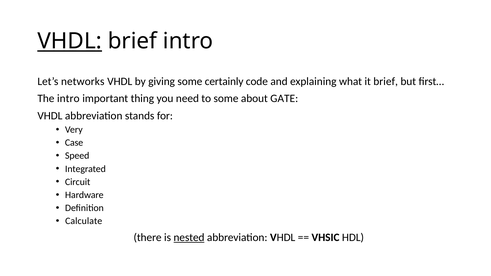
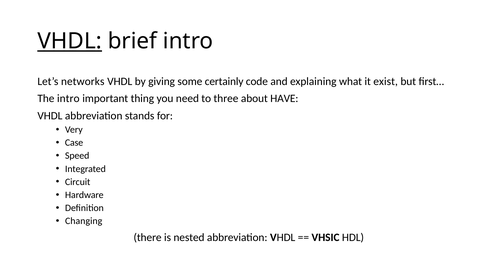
it brief: brief -> exist (386, 81)
to some: some -> three (226, 99)
GATE: GATE -> HAVE (284, 99)
Calculate: Calculate -> Changing (84, 221)
nested underline: present -> none (189, 238)
